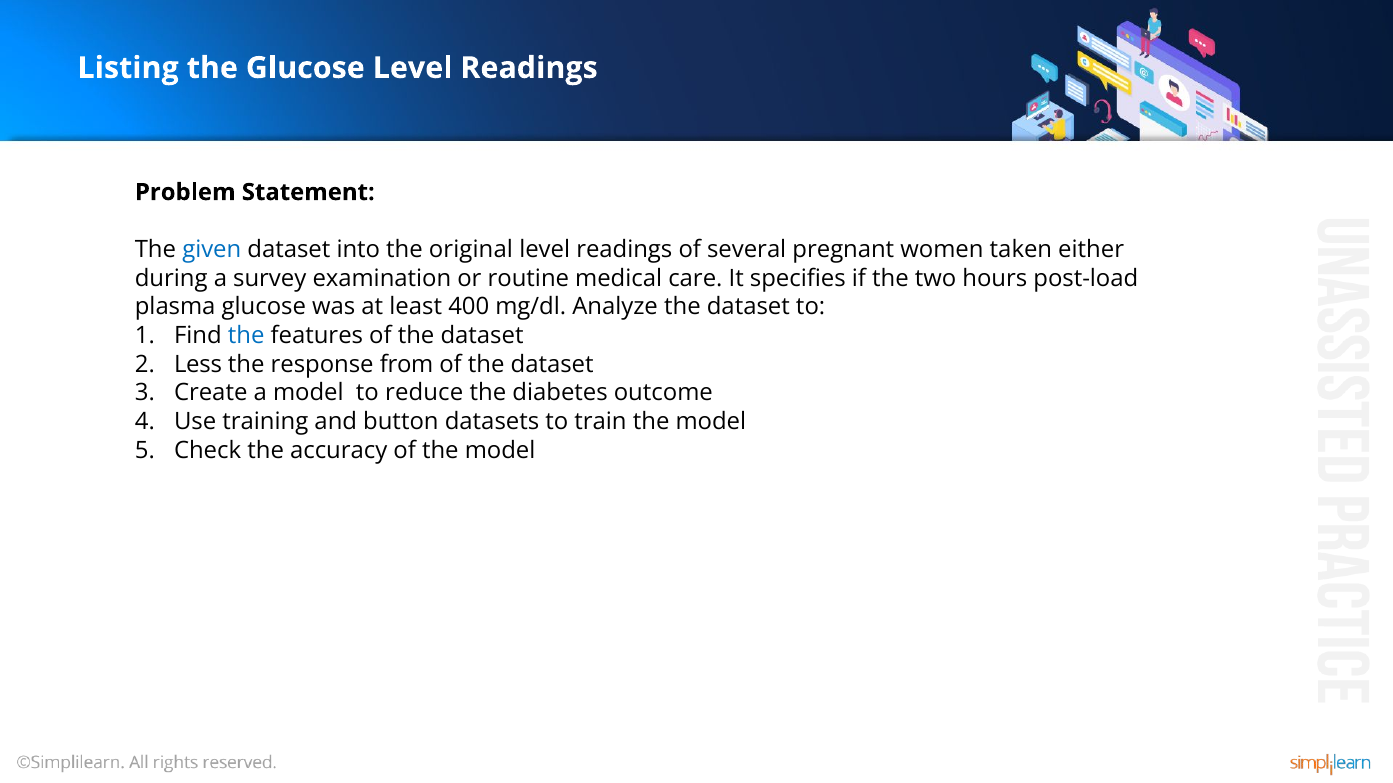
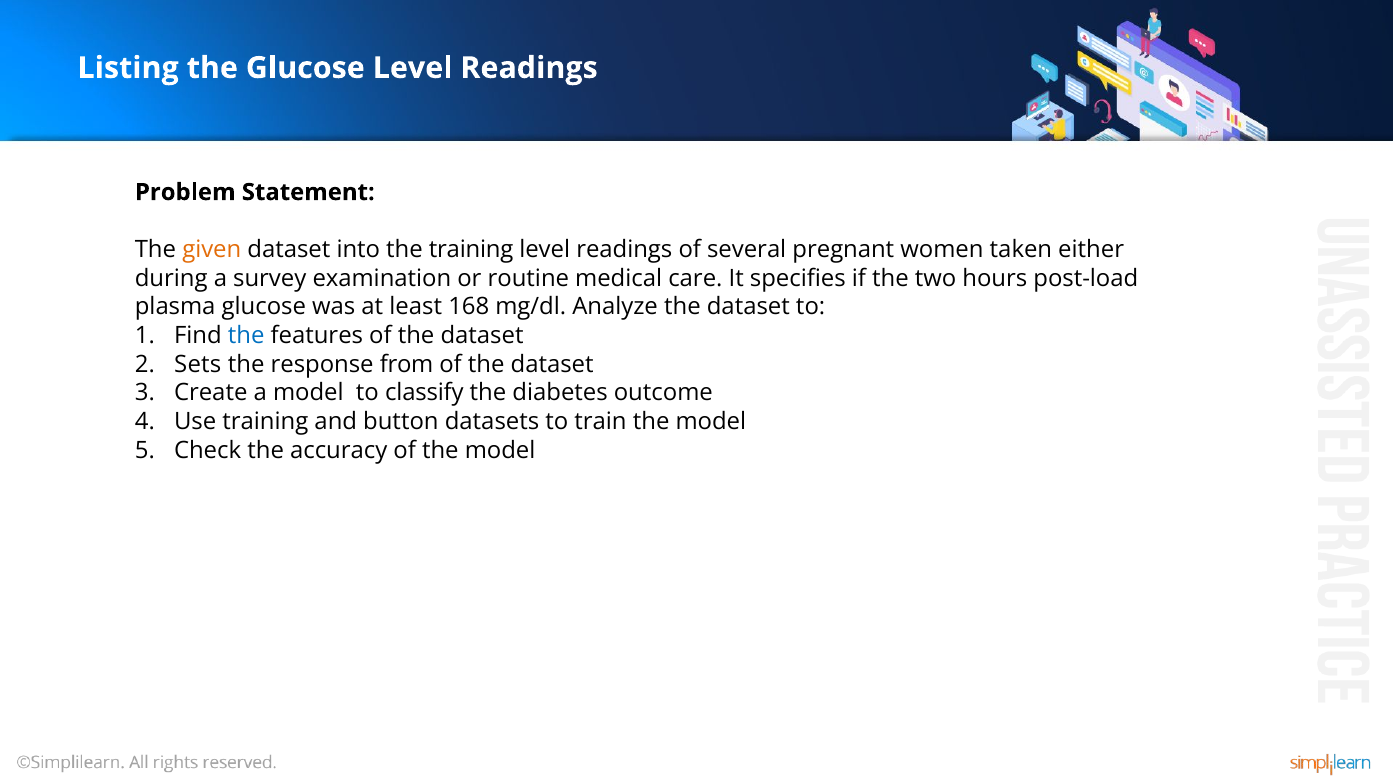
given colour: blue -> orange (212, 250)
the original: original -> training (471, 250)
400: 400 -> 168 (469, 307)
Less: Less -> Sets (198, 365)
reduce: reduce -> classify (424, 393)
